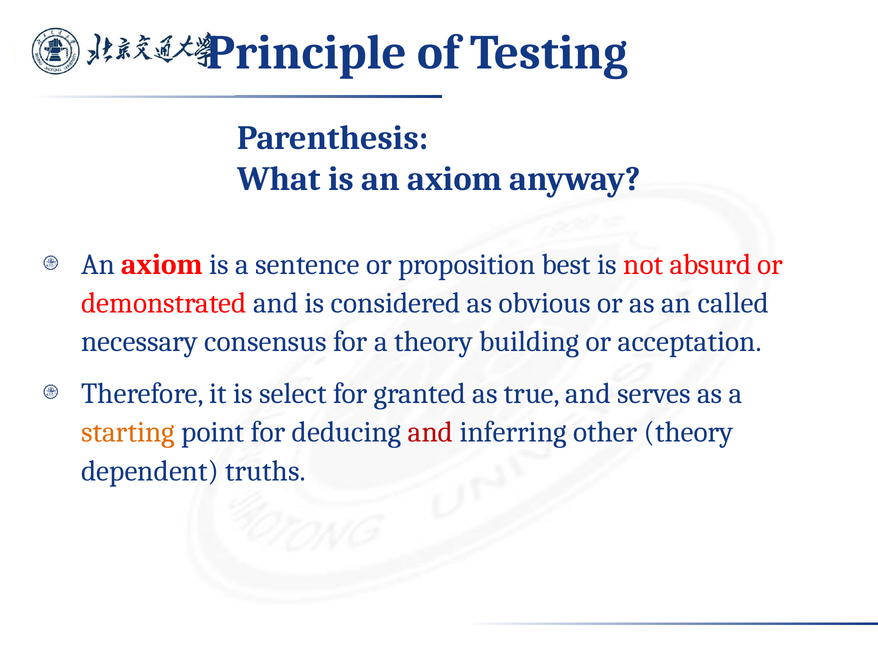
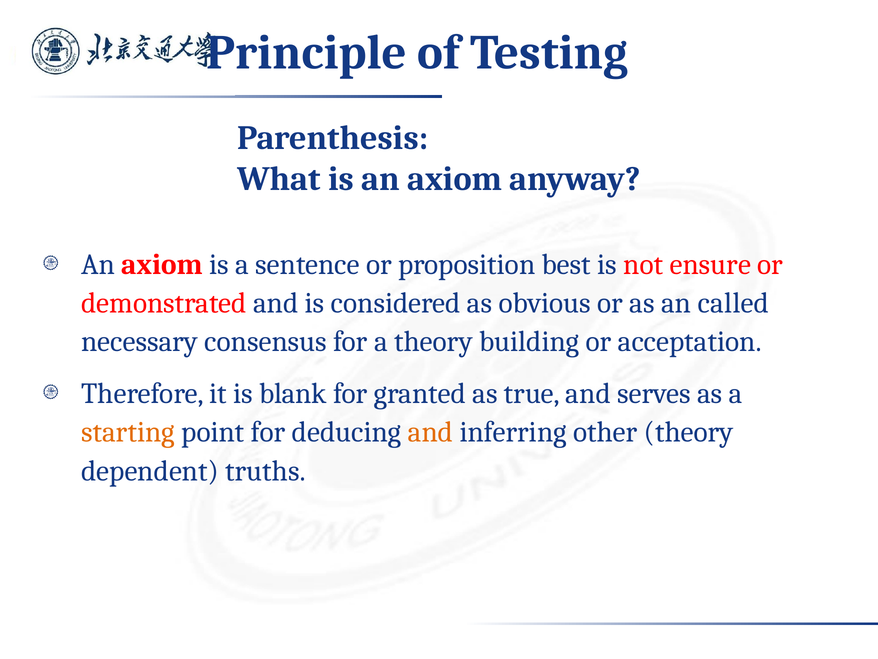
absurd: absurd -> ensure (710, 264)
select: select -> blank (293, 393)
and colour: red -> orange (430, 432)
